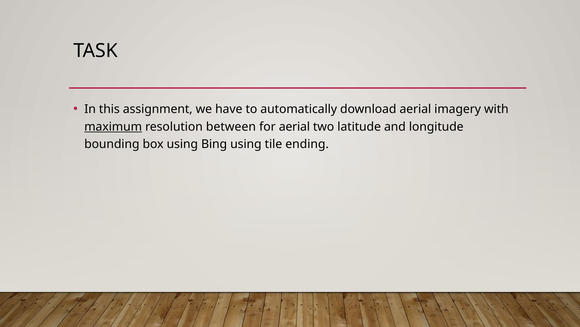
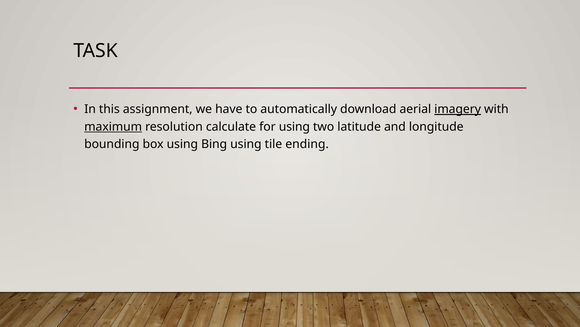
imagery underline: none -> present (458, 109)
between: between -> calculate (231, 126)
for aerial: aerial -> using (294, 126)
